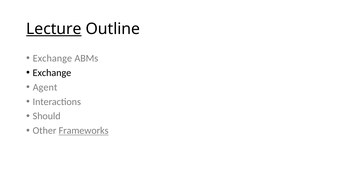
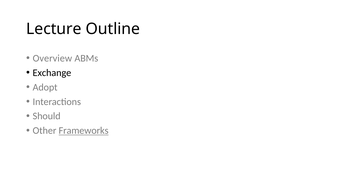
Lecture underline: present -> none (54, 29)
Exchange: Exchange -> Overview (52, 58)
Agent: Agent -> Adopt (45, 87)
